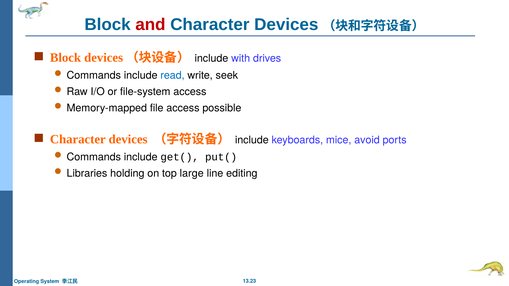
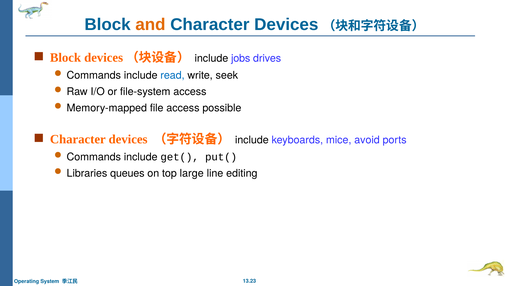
and colour: red -> orange (150, 25)
with: with -> jobs (241, 58)
holding: holding -> queues (127, 173)
